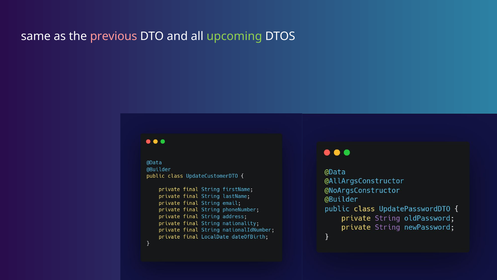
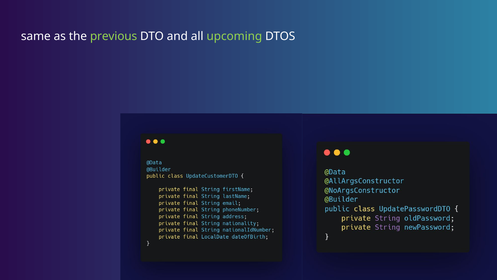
previous colour: pink -> light green (114, 36)
